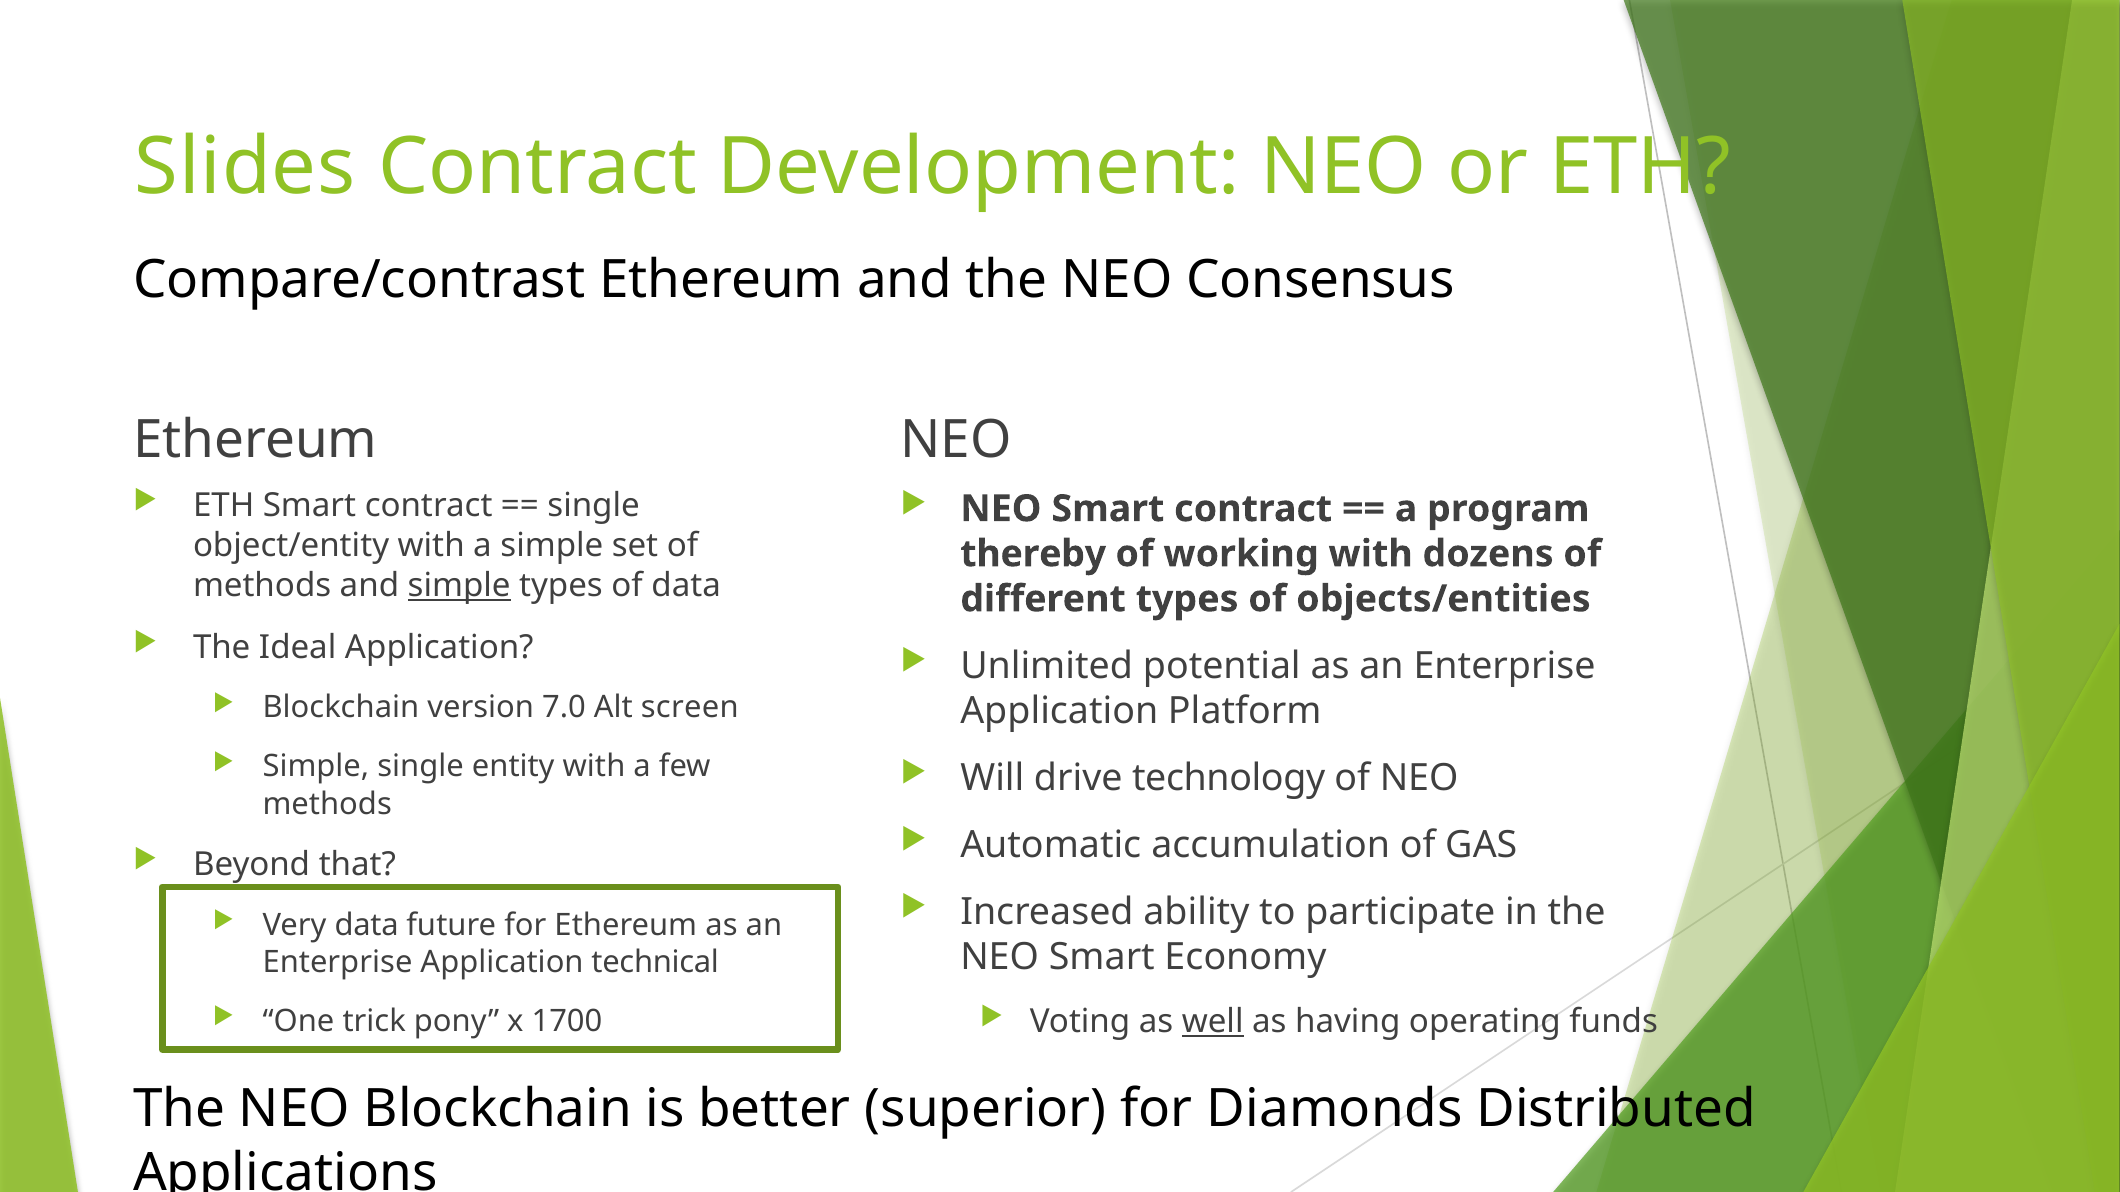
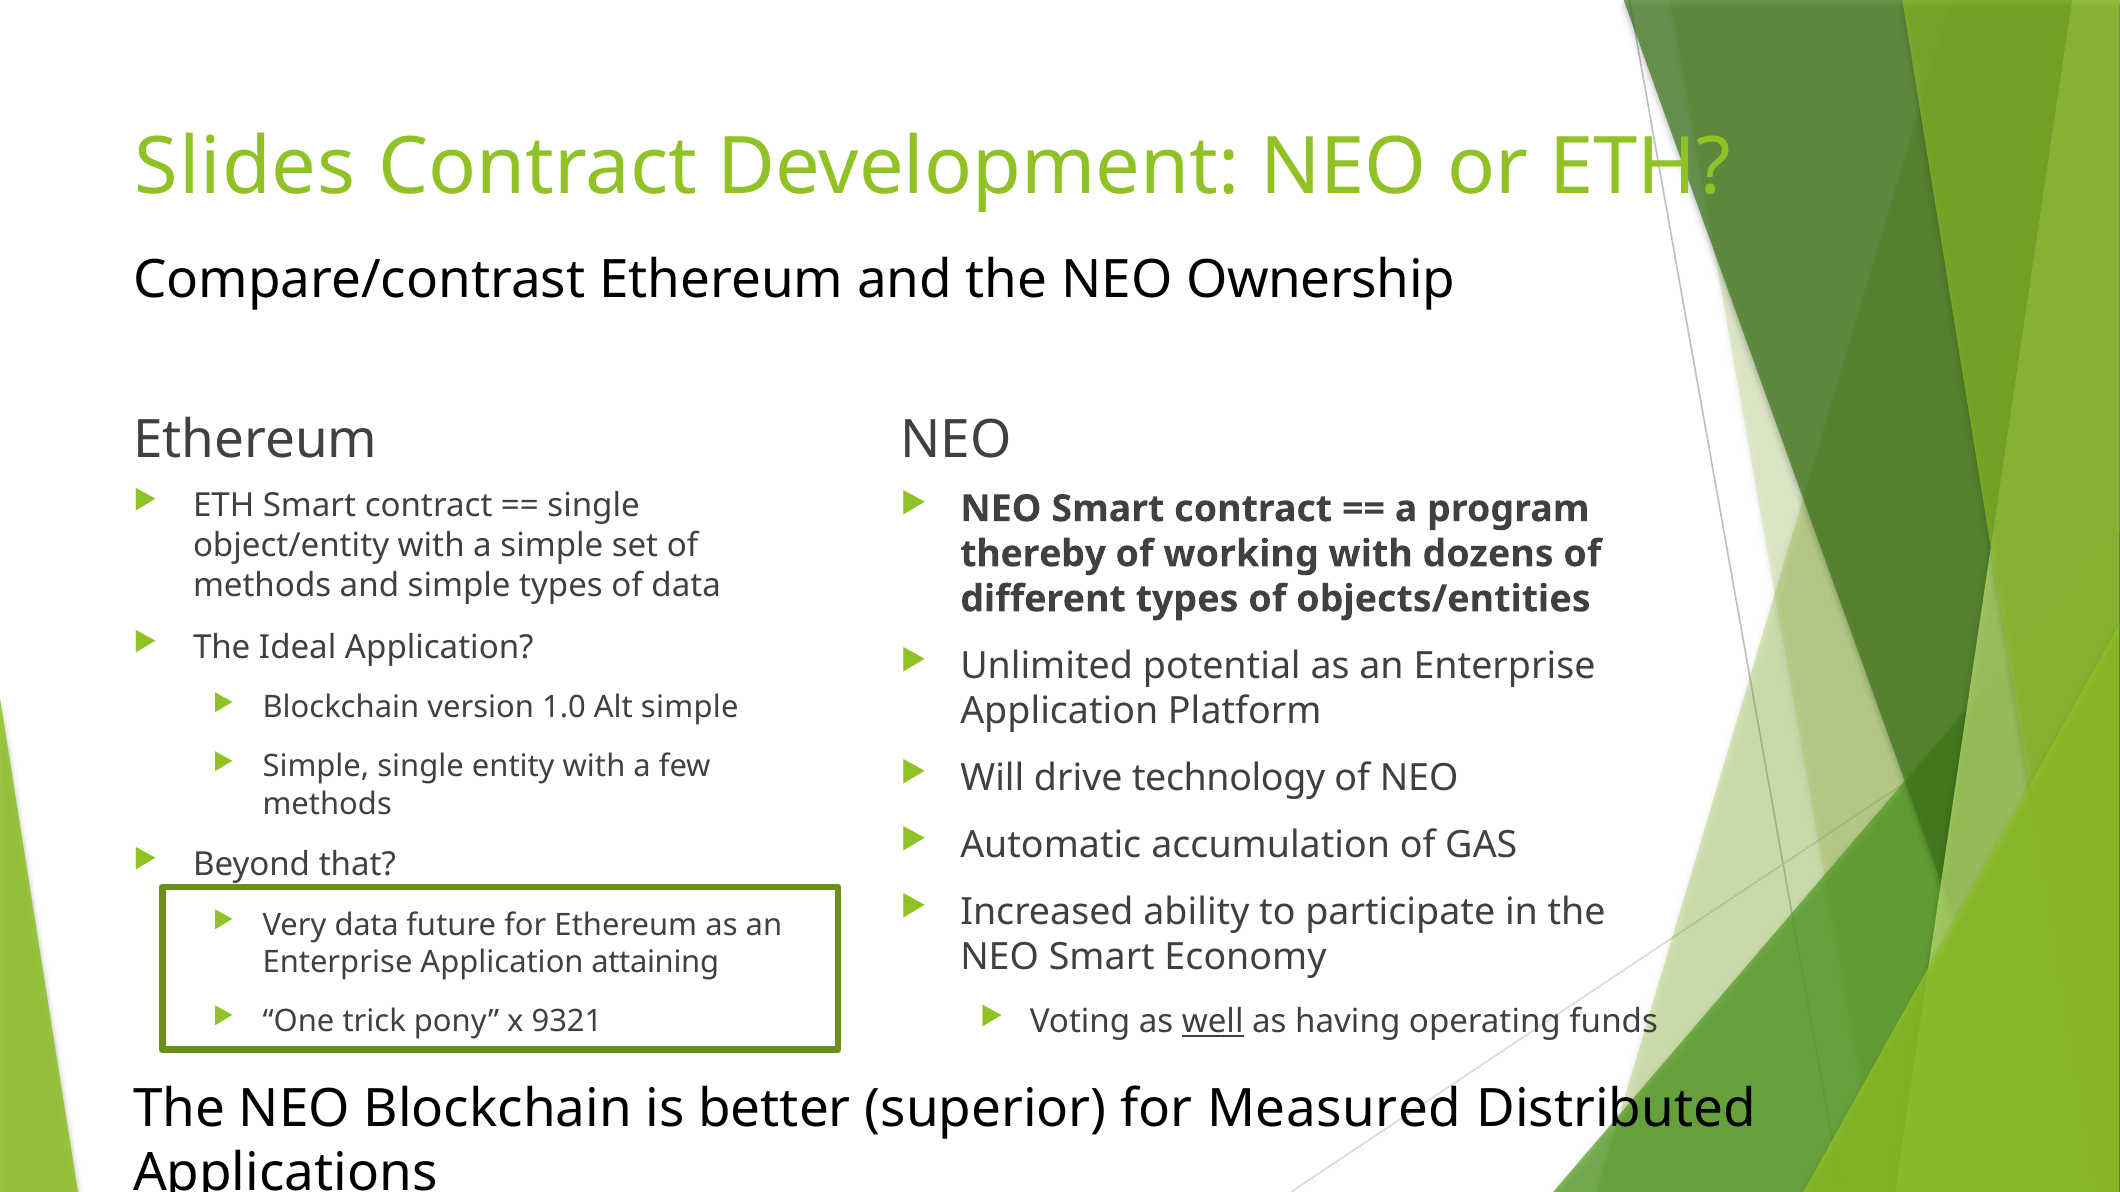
Consensus: Consensus -> Ownership (1321, 280)
simple underline: present -> none (459, 586)
7.0: 7.0 -> 1.0 (564, 708)
Alt screen: screen -> simple (690, 708)
technical: technical -> attaining (655, 962)
1700: 1700 -> 9321 (567, 1022)
Diamonds: Diamonds -> Measured (1334, 1110)
